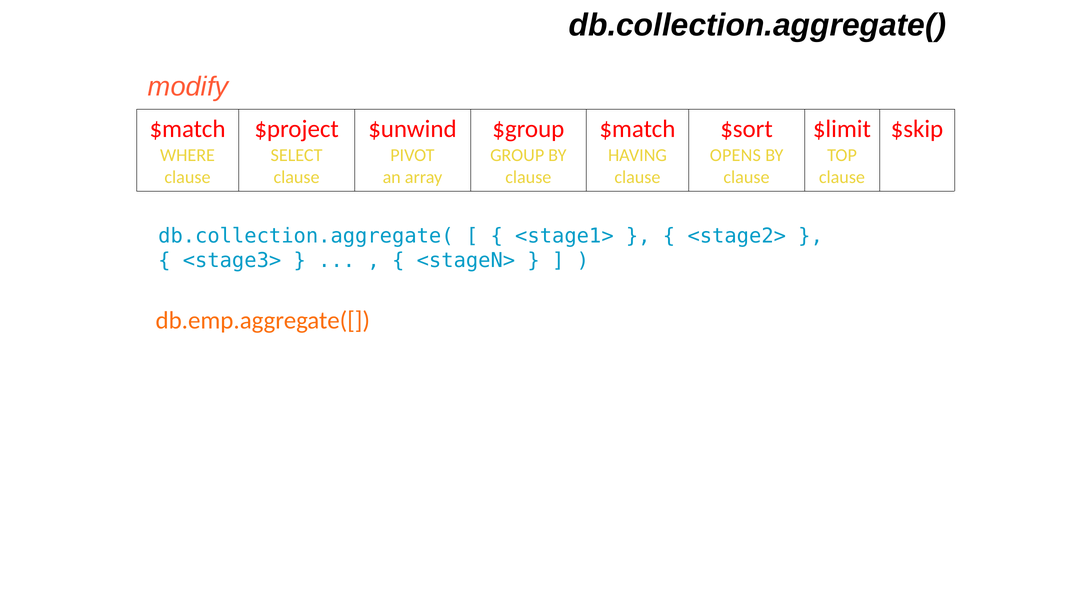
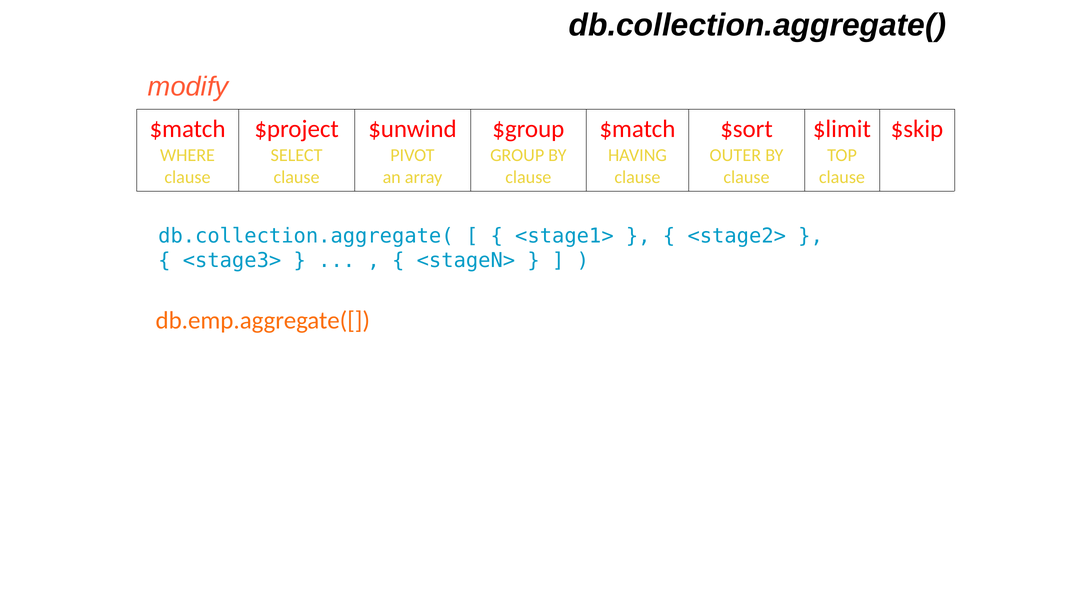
OPENS: OPENS -> OUTER (735, 155)
